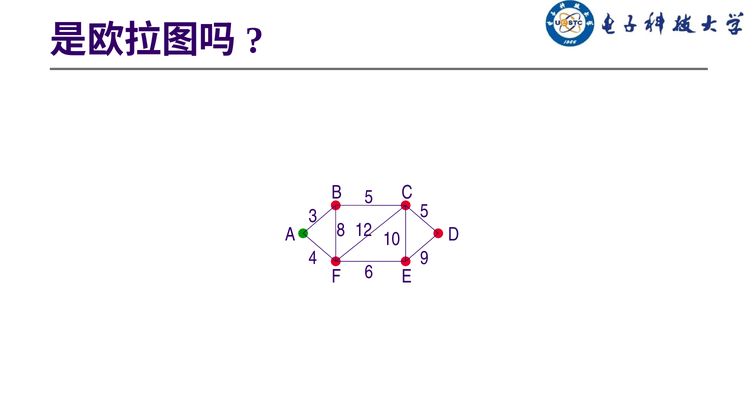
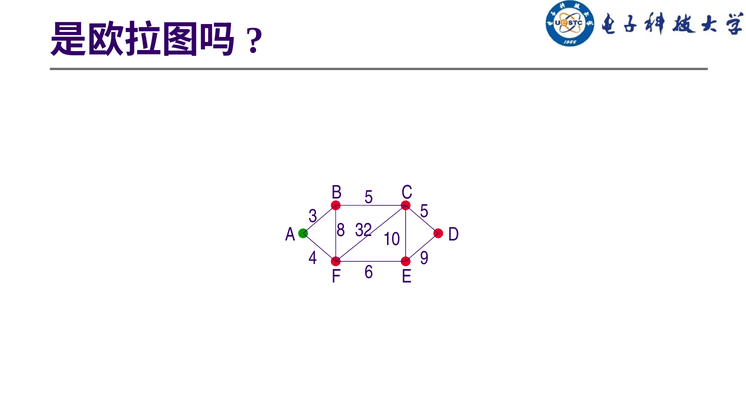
12: 12 -> 32 (364, 230)
